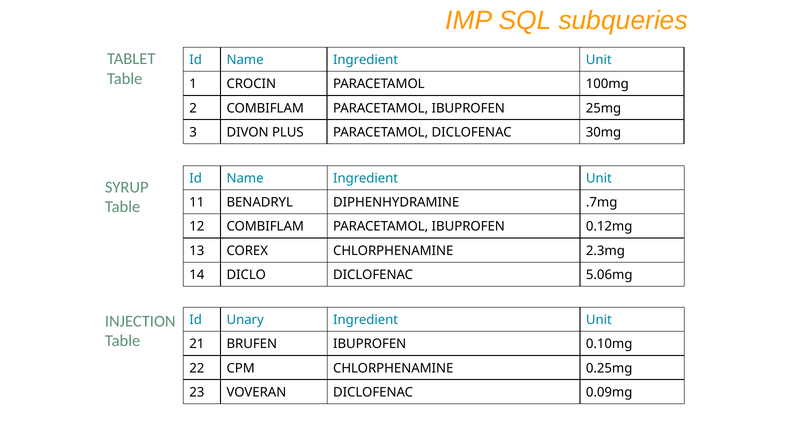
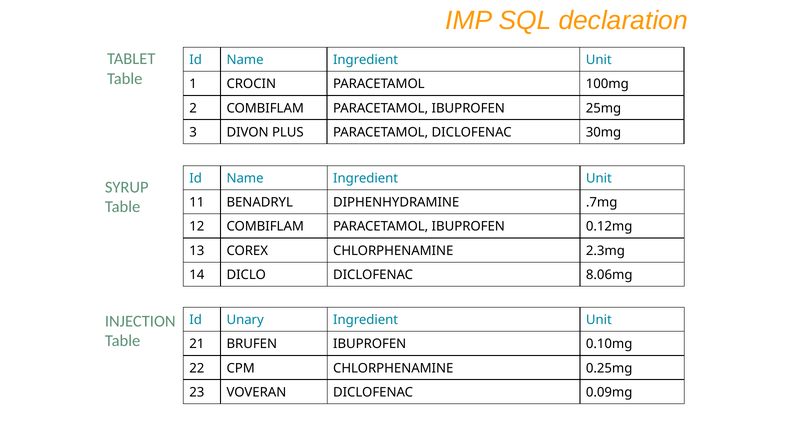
subqueries: subqueries -> declaration (623, 21)
5.06mg: 5.06mg -> 8.06mg (609, 275)
